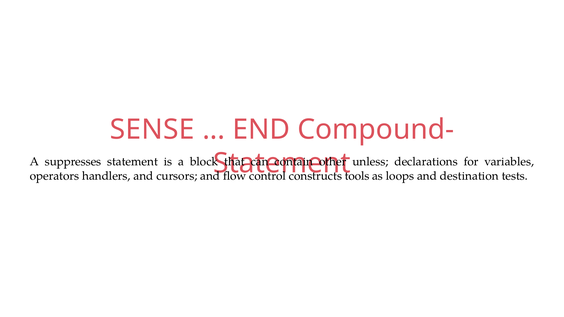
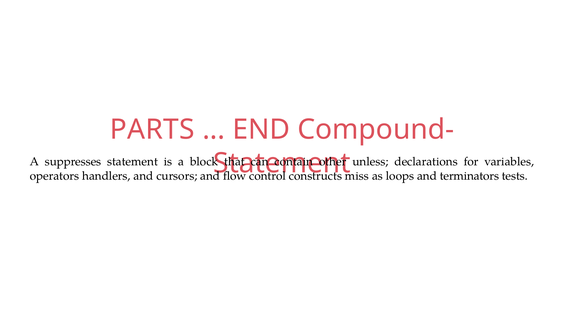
SENSE: SENSE -> PARTS (152, 130)
tools: tools -> miss (357, 176)
destination: destination -> terminators (469, 176)
